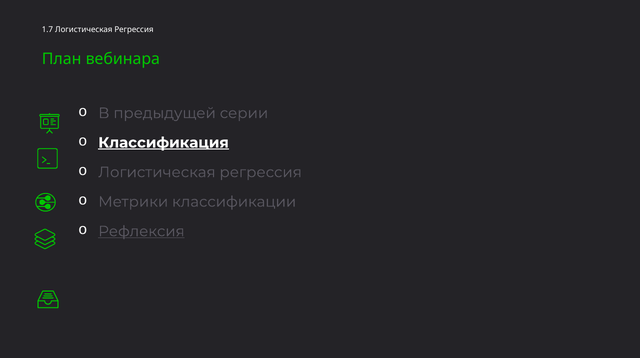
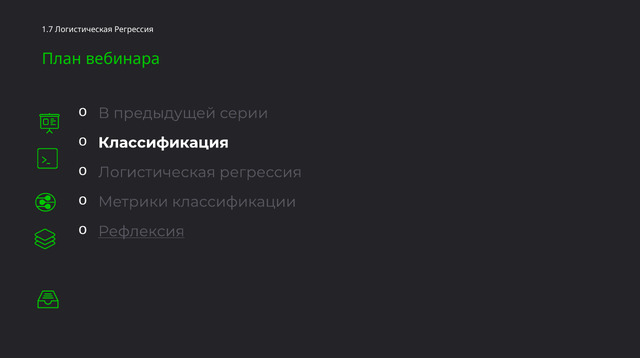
Классификация underline: present -> none (164, 143)
